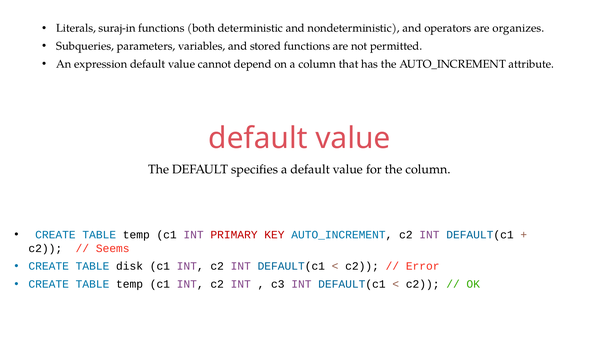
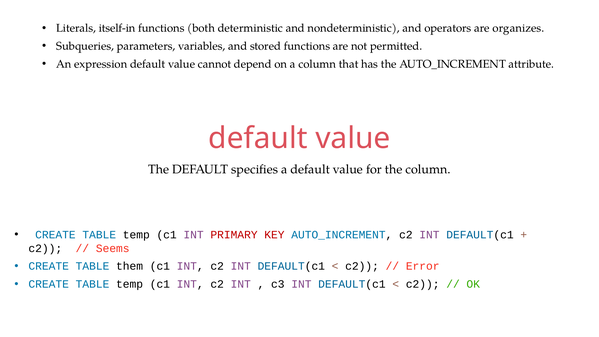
suraj-in: suraj-in -> itself-in (117, 28)
disk: disk -> them (130, 266)
